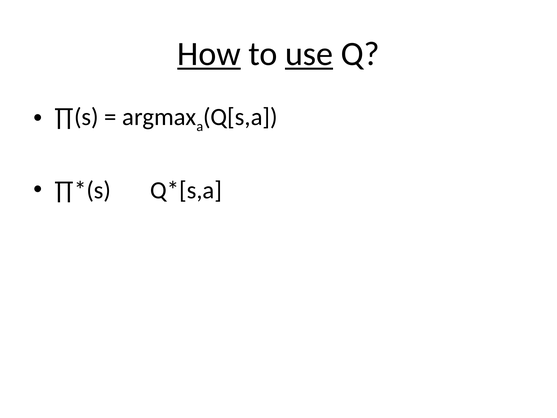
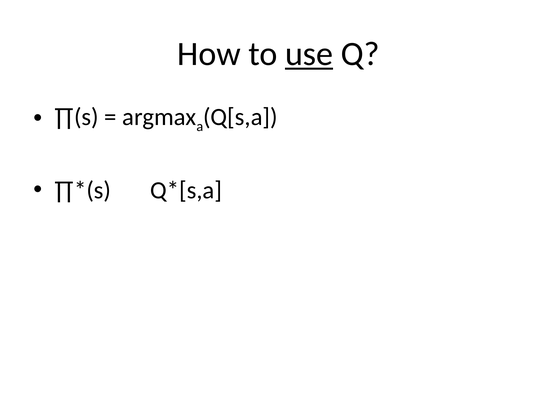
How underline: present -> none (209, 54)
